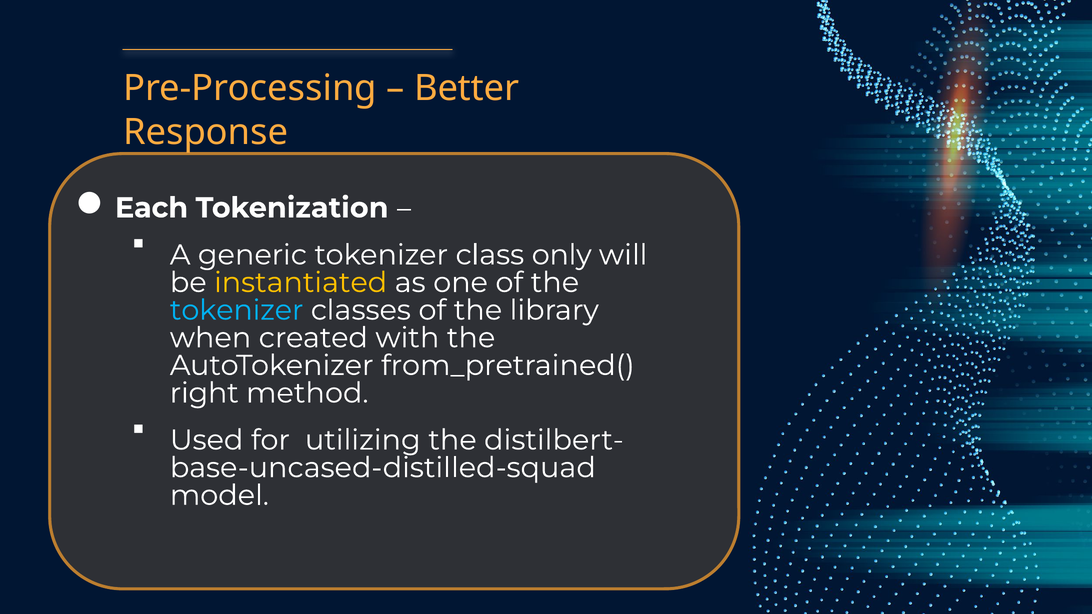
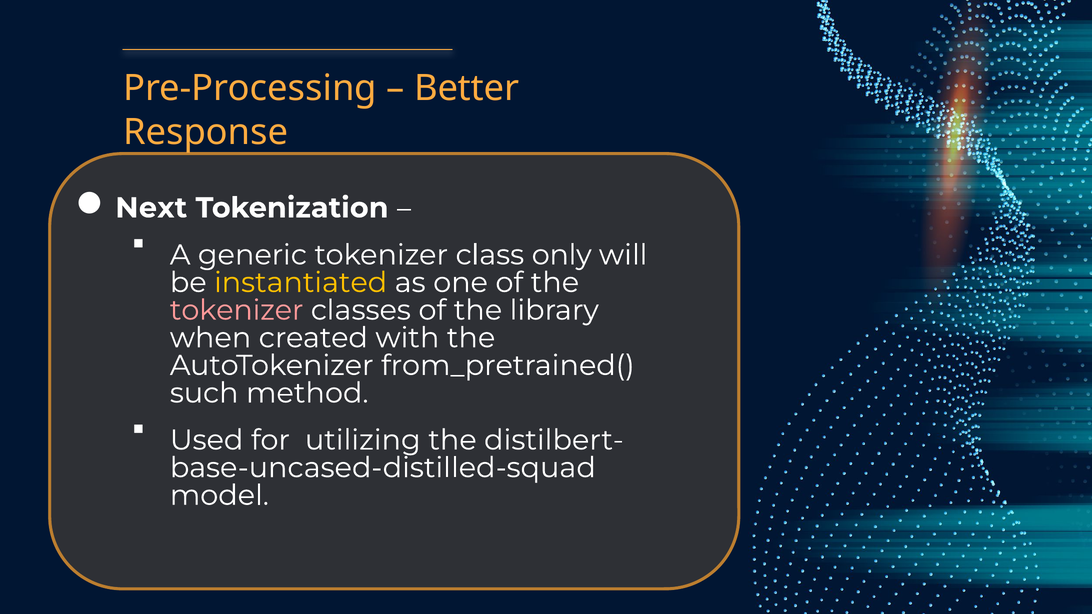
Each: Each -> Next (151, 208)
tokenizer colour: light blue -> pink (237, 310)
right: right -> such (204, 393)
